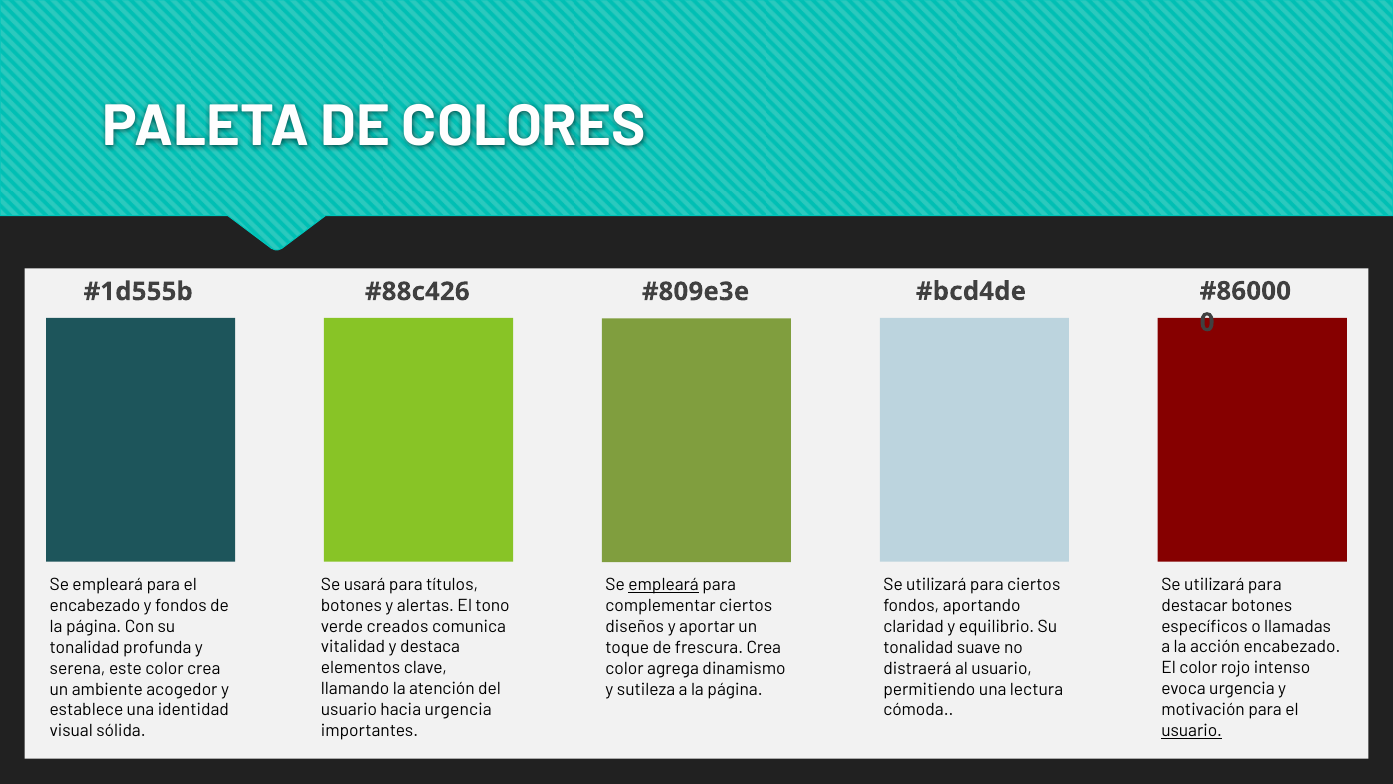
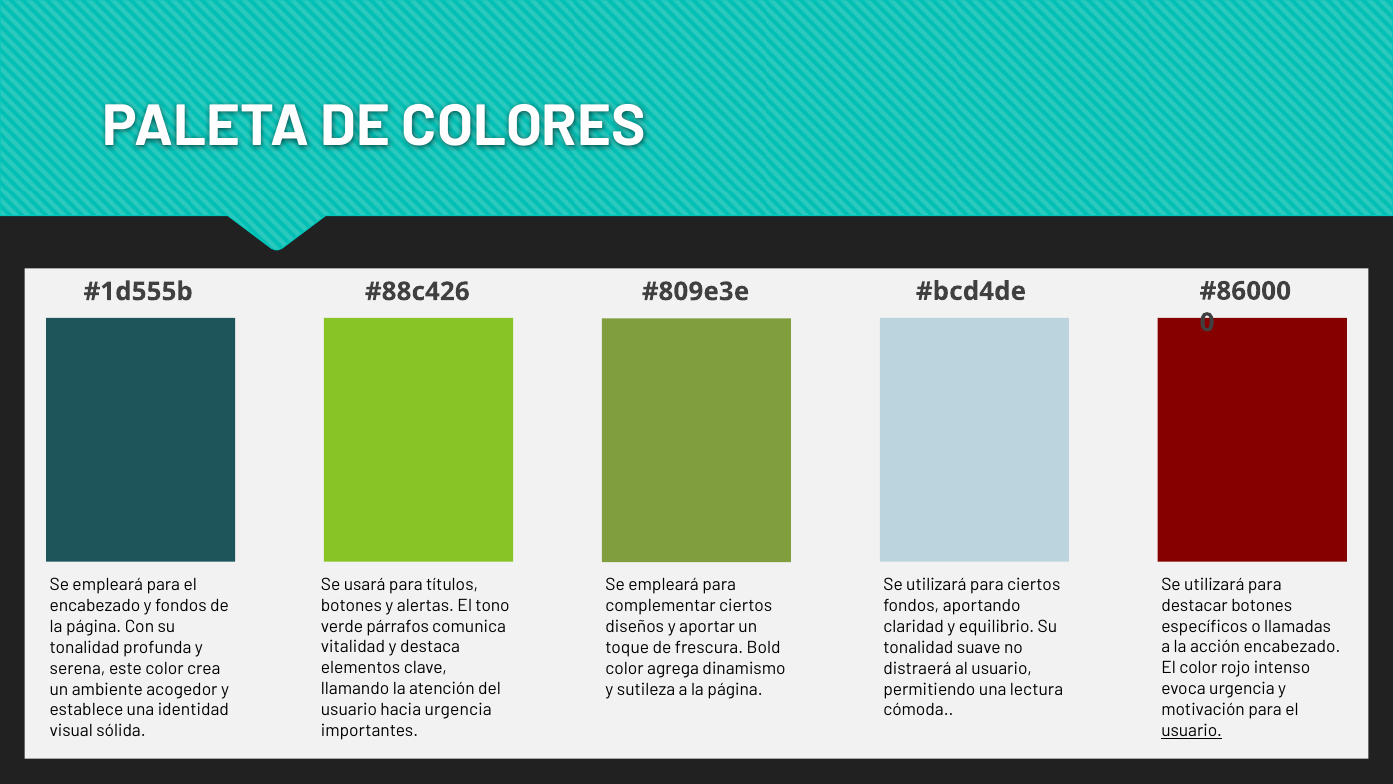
empleará underline: present -> none (664, 584)
creados: creados -> párrafos (398, 626)
frescura Crea: Crea -> Bold (764, 647)
